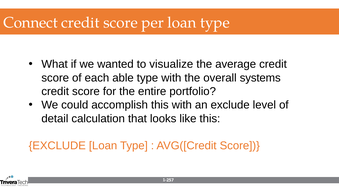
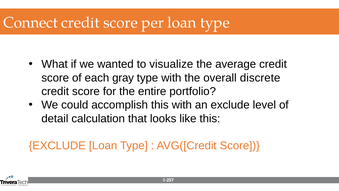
able: able -> gray (123, 78)
systems: systems -> discrete (260, 78)
